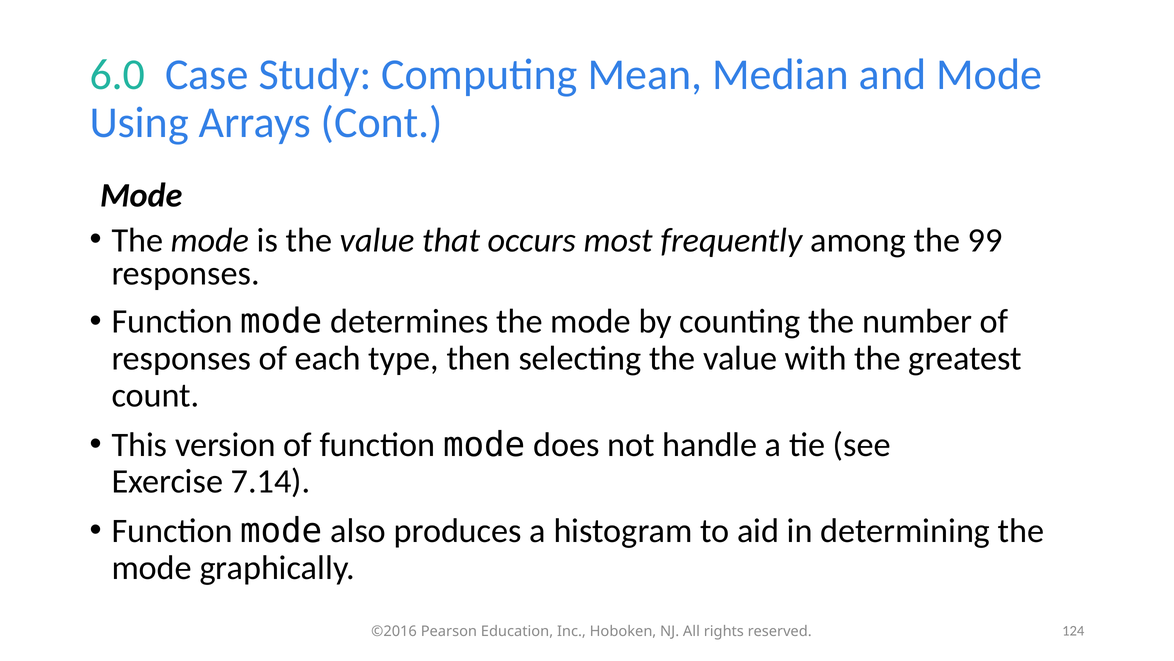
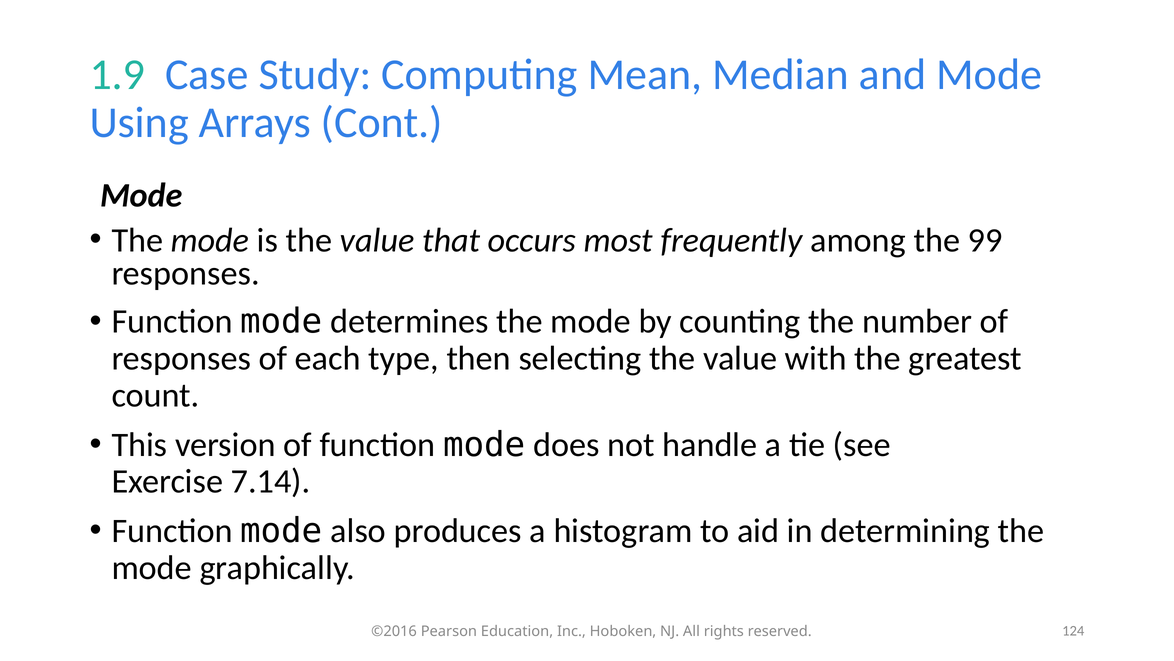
6.0: 6.0 -> 1.9 (117, 75)
